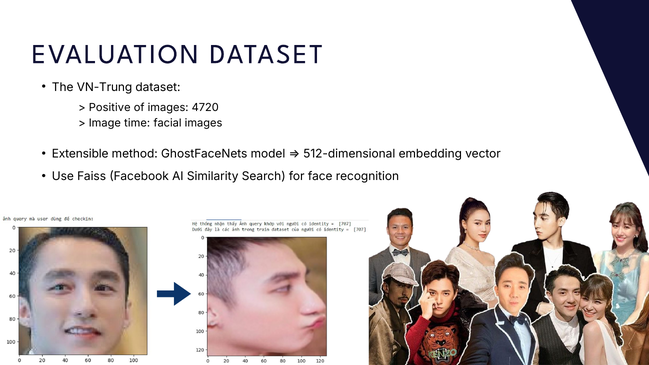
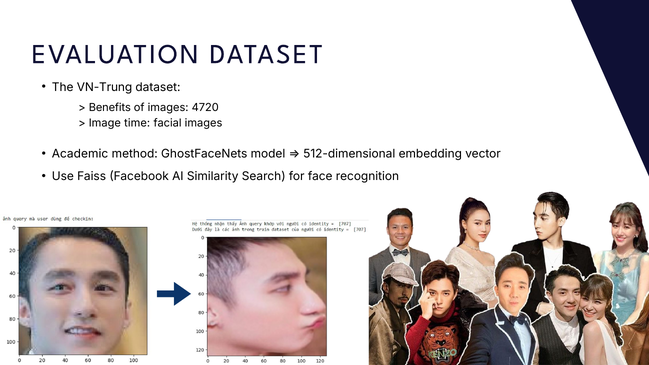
Positive: Positive -> Benefits (110, 108)
Extensible: Extensible -> Academic (80, 154)
